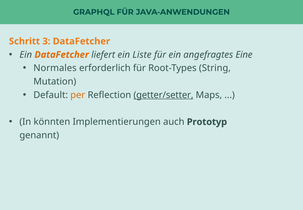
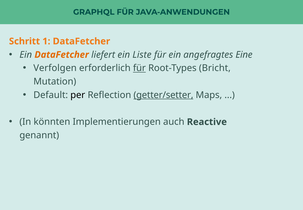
3: 3 -> 1 (46, 41)
Normales: Normales -> Verfolgen (55, 68)
für underline: none -> present (139, 68)
String: String -> Bricht (215, 68)
per colour: orange -> black (78, 95)
Prototyp: Prototyp -> Reactive (207, 122)
